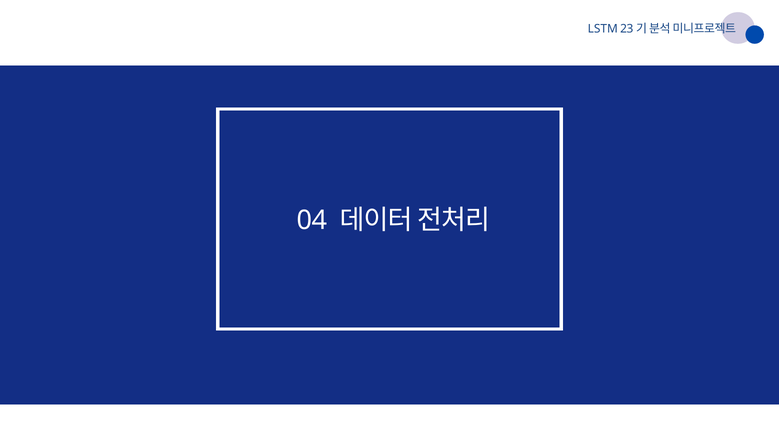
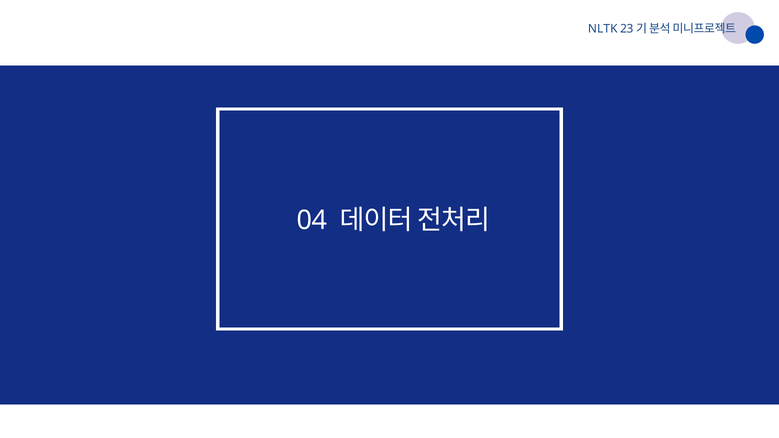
LSTM: LSTM -> NLTK (603, 29)
